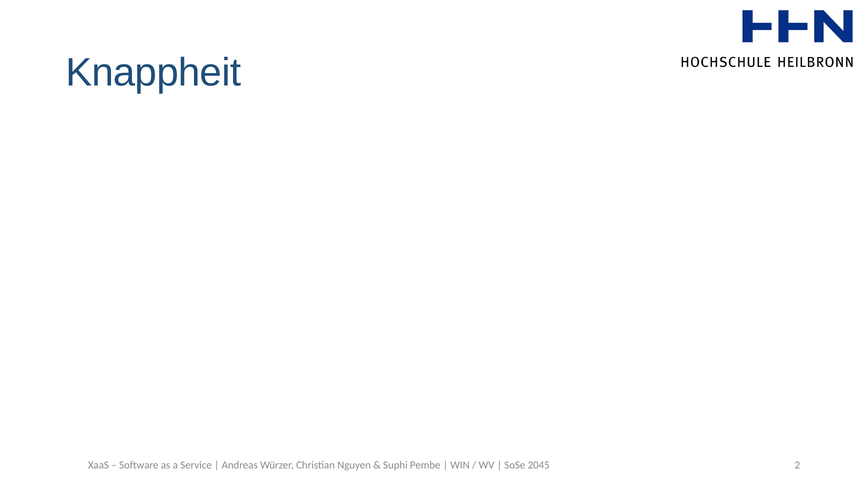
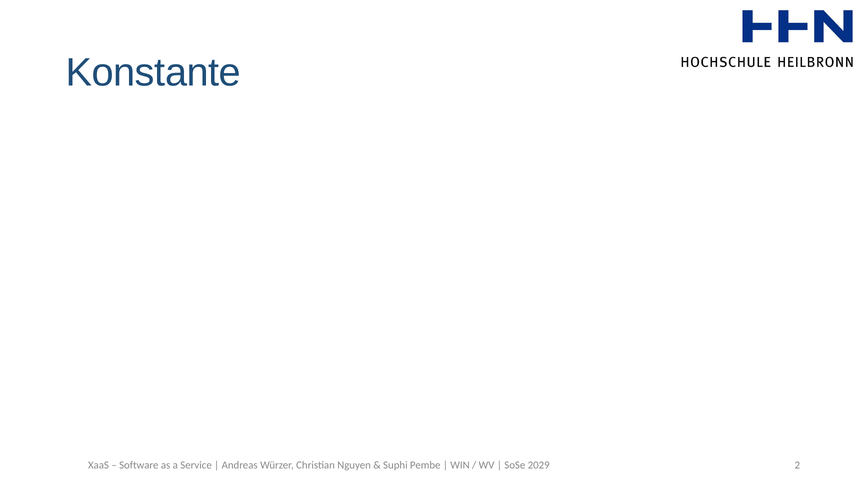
Knappheit: Knappheit -> Konstante (153, 73)
2045: 2045 -> 2029 (539, 465)
